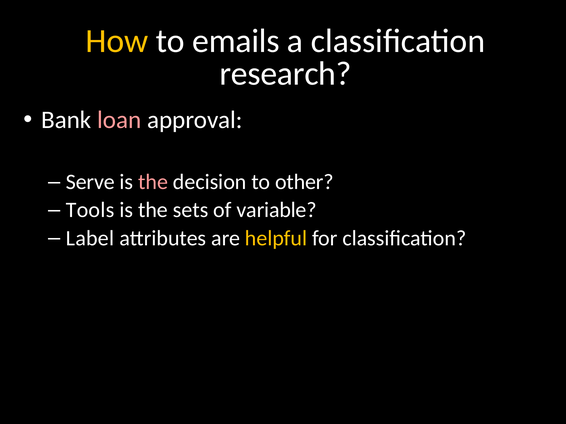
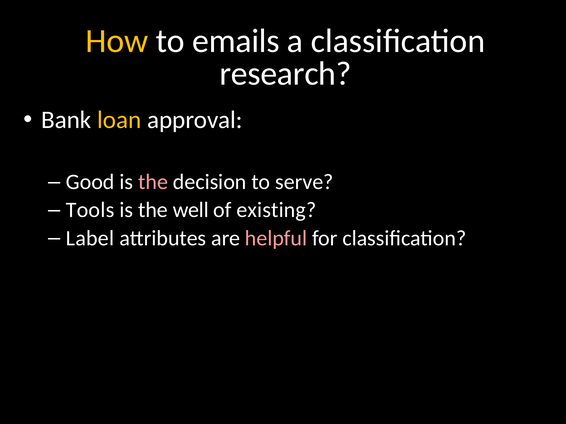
loan colour: pink -> yellow (119, 120)
Serve: Serve -> Good (90, 182)
other: other -> serve (304, 182)
sets: sets -> well (191, 210)
variable: variable -> existing (276, 210)
helpful colour: yellow -> pink (276, 238)
